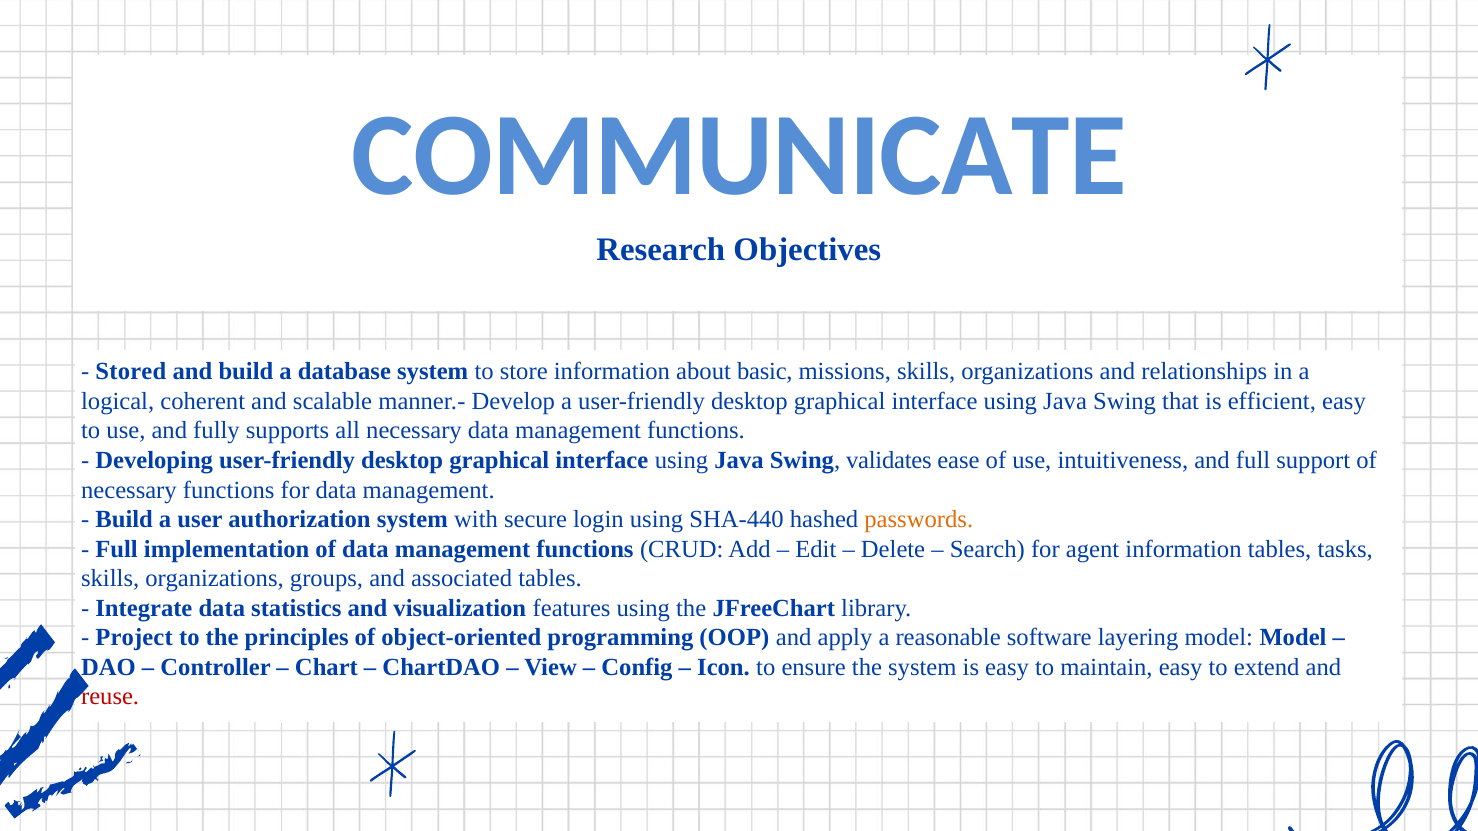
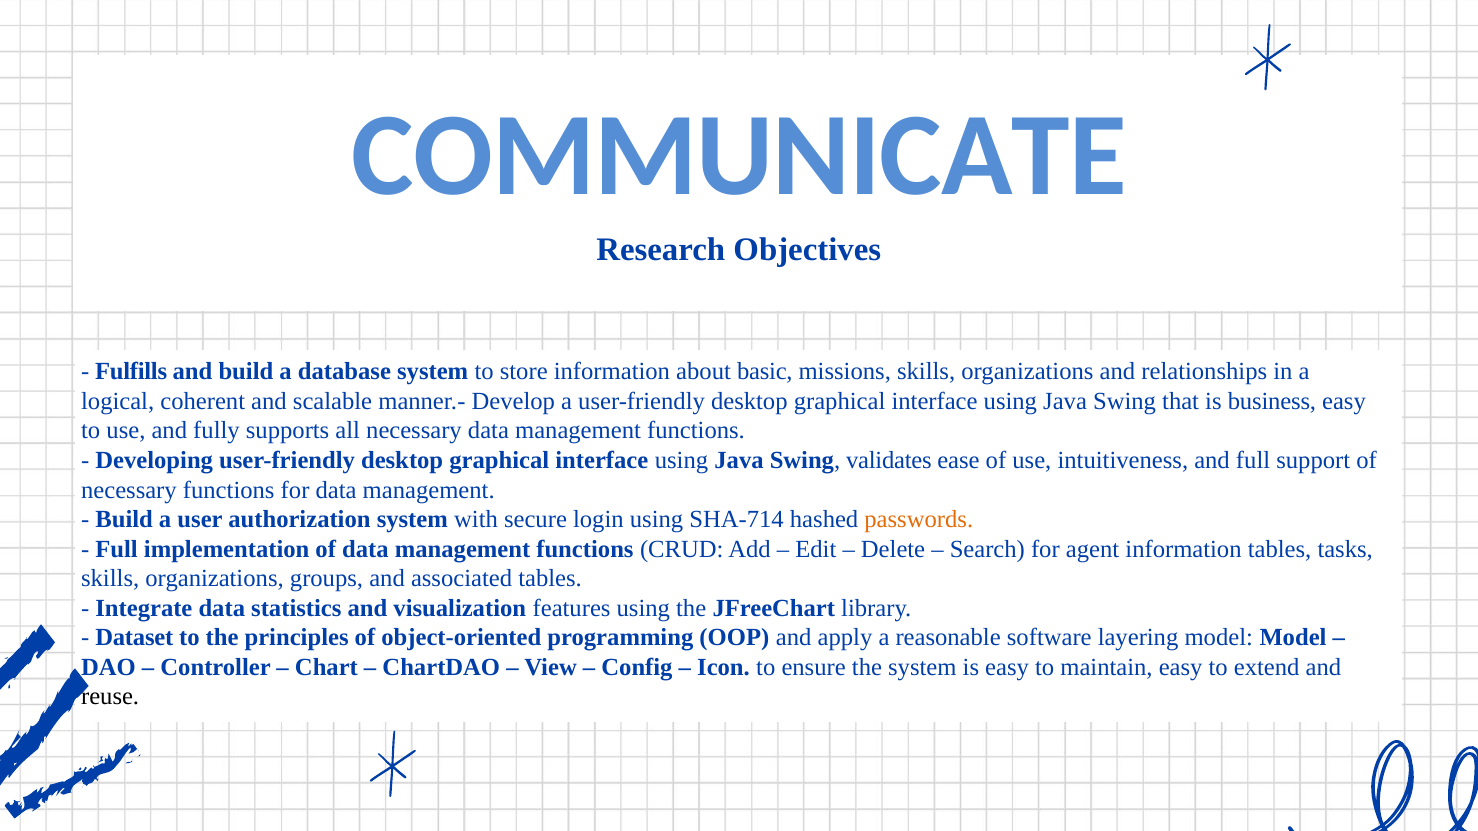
Stored: Stored -> Fulfills (131, 372)
efficient: efficient -> business (1272, 401)
SHA-440: SHA-440 -> SHA-714 (737, 520)
Project: Project -> Dataset (134, 638)
reuse colour: red -> black (110, 697)
